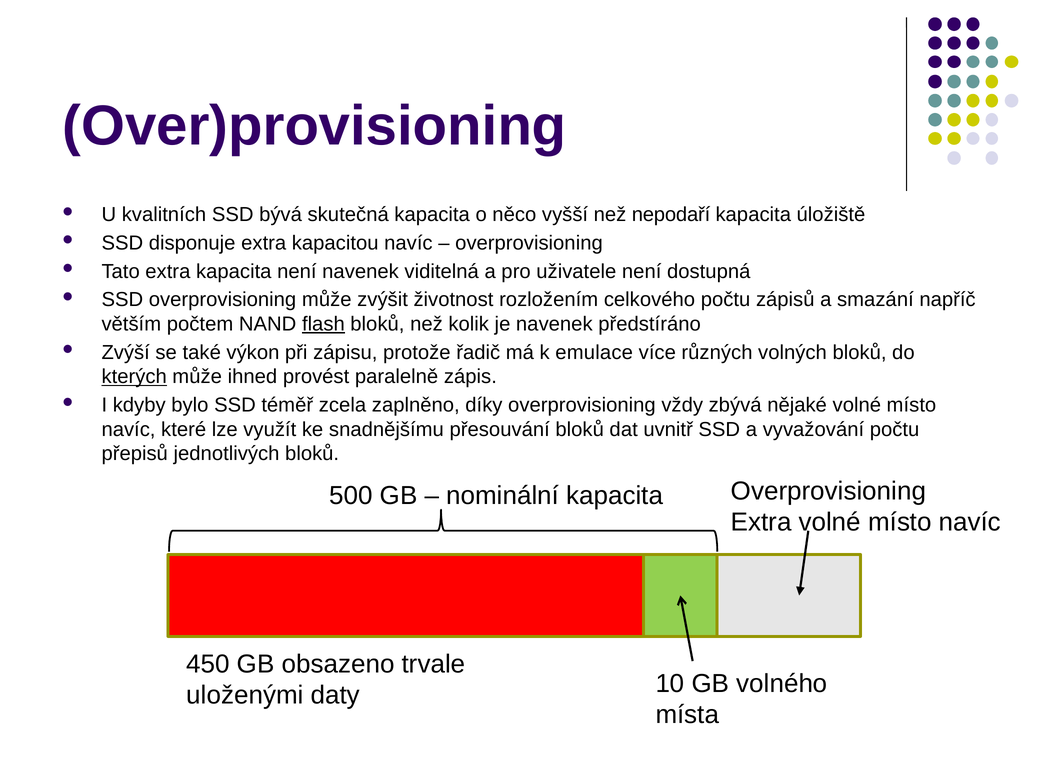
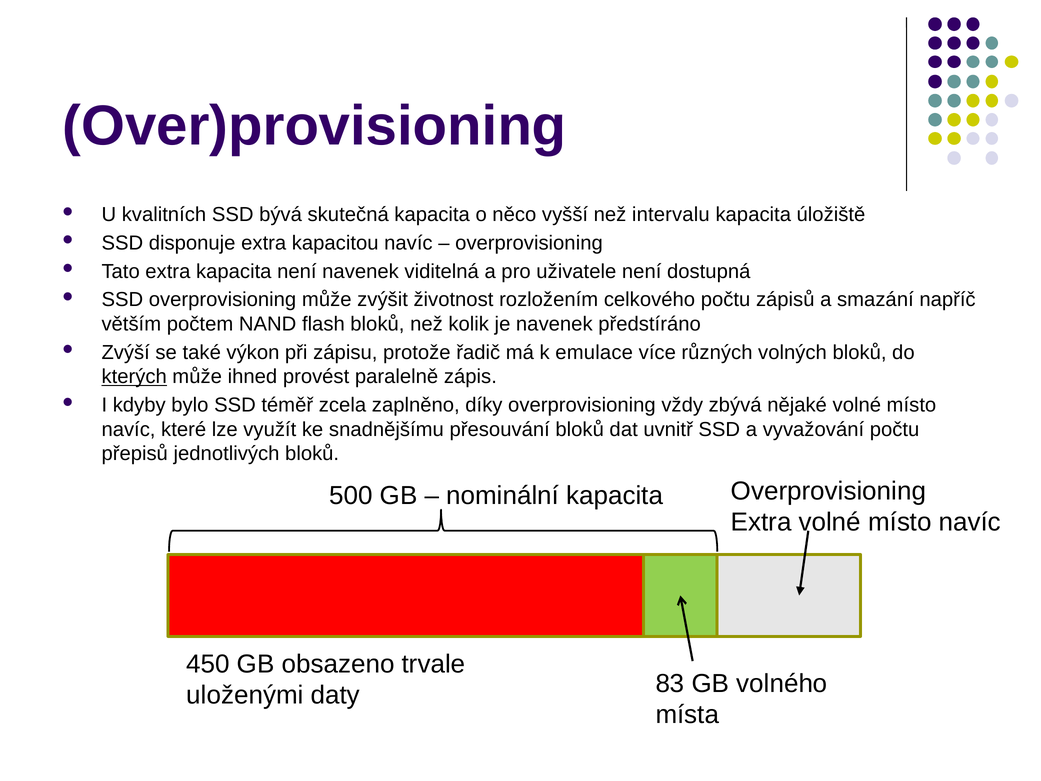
nepodaří: nepodaří -> intervalu (671, 215)
flash underline: present -> none (323, 324)
10: 10 -> 83 (670, 683)
